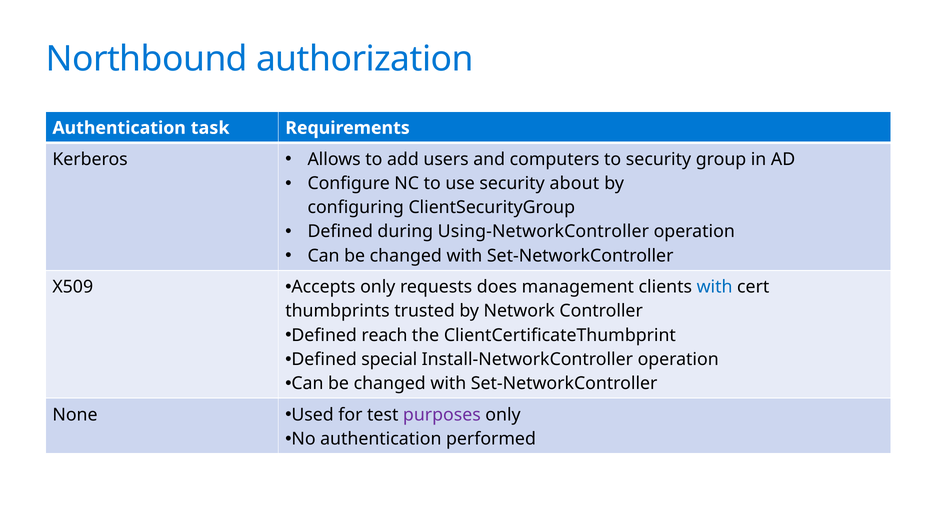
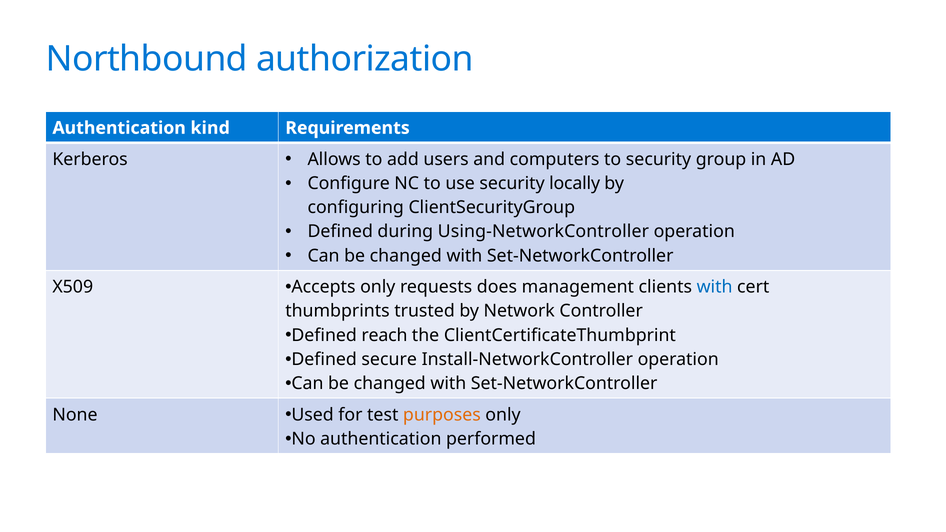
task: task -> kind (210, 128)
about: about -> locally (575, 183)
special: special -> secure (389, 359)
purposes colour: purple -> orange (442, 415)
